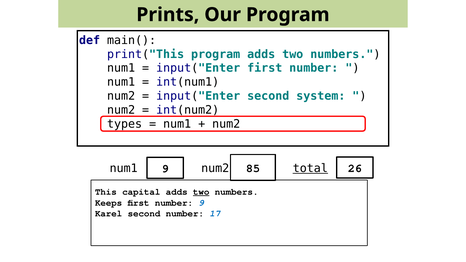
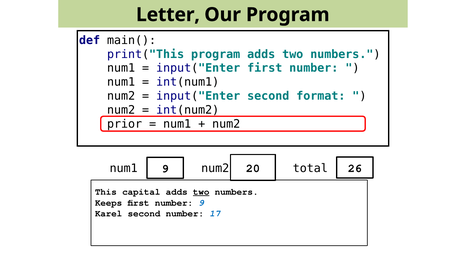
Prints: Prints -> Letter (168, 15)
system: system -> format (321, 96)
types: types -> prior (125, 124)
total underline: present -> none (310, 168)
85: 85 -> 20 (253, 168)
